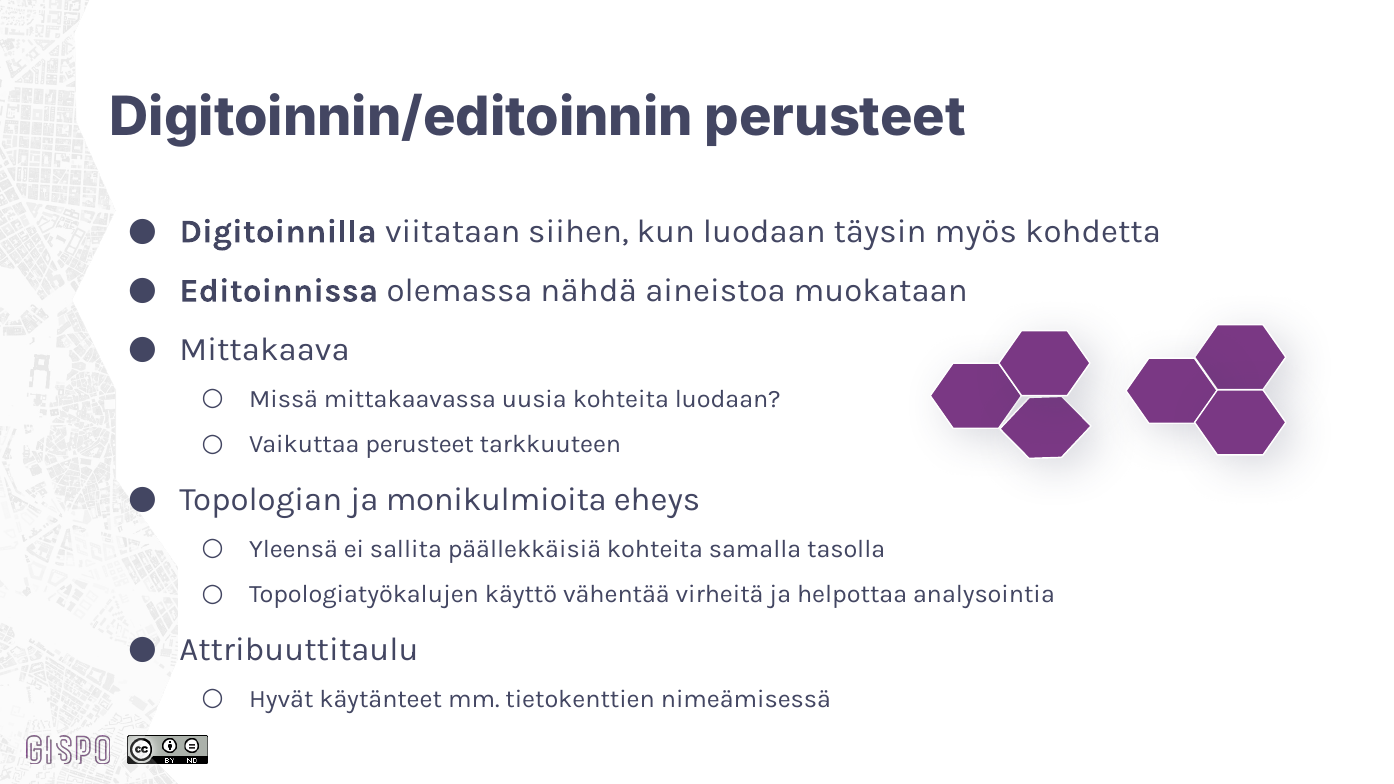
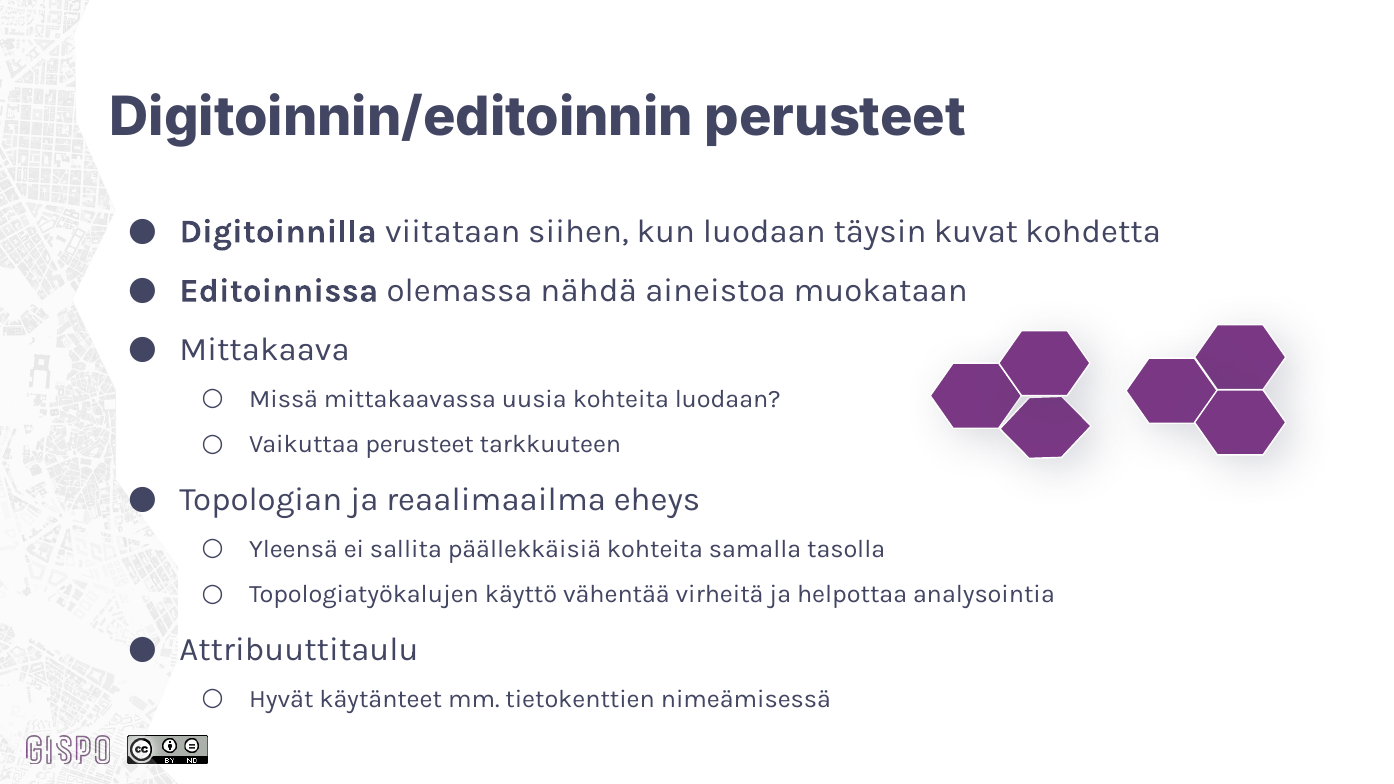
myös: myös -> kuvat (976, 231)
monikulmioita: monikulmioita -> reaalimaailma (496, 500)
